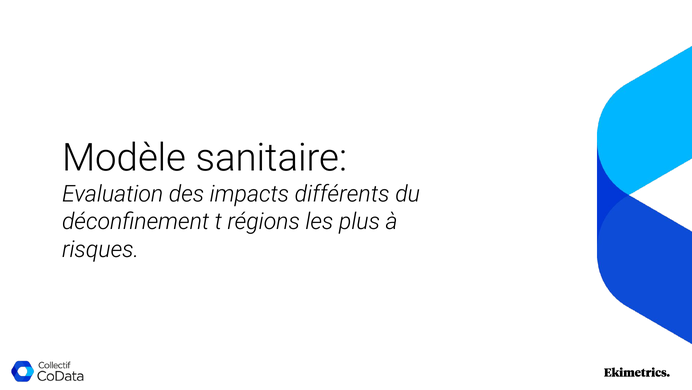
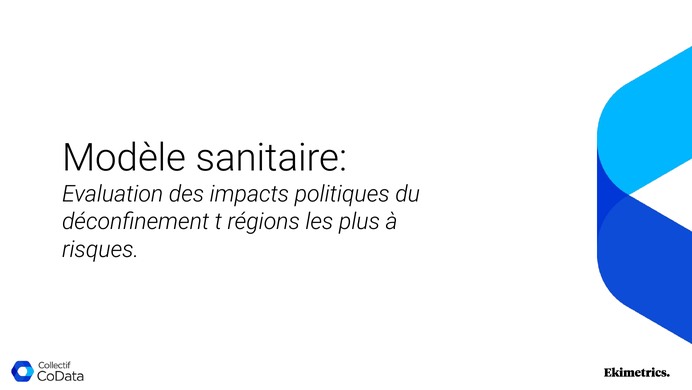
différents: différents -> politiques (342, 194)
